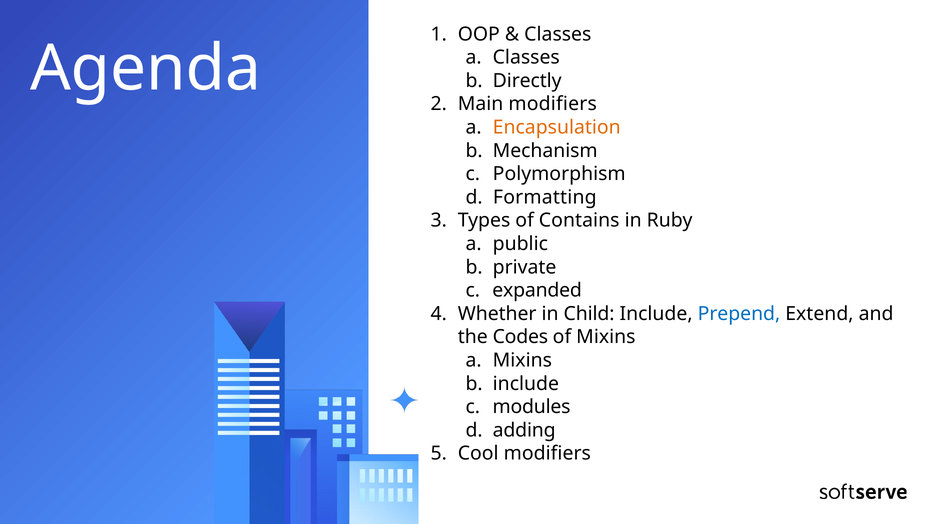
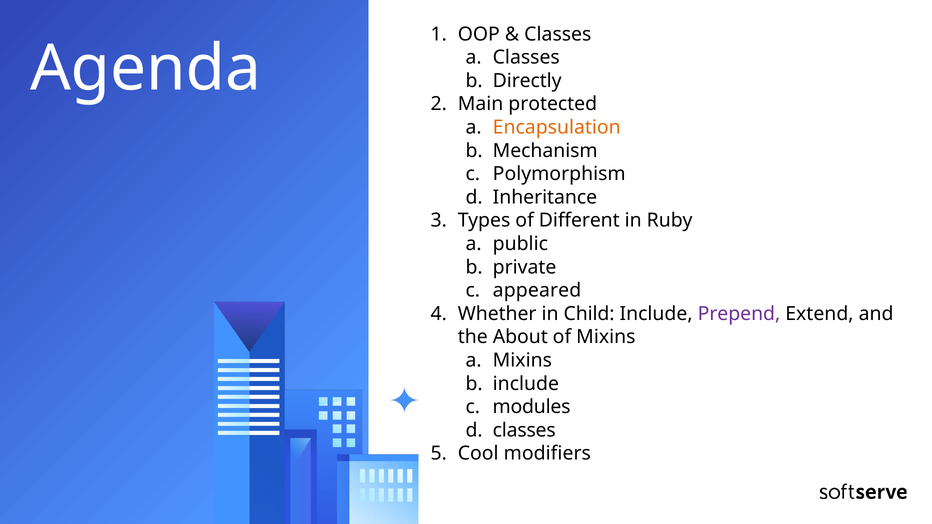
Main modifiers: modifiers -> protected (553, 104)
Formatting: Formatting -> Inheritance (545, 197)
Contains: Contains -> Different (579, 221)
expanded: expanded -> appeared (537, 291)
Prepend colour: blue -> purple (739, 314)
Codes: Codes -> About (520, 337)
adding: adding -> classes (524, 430)
